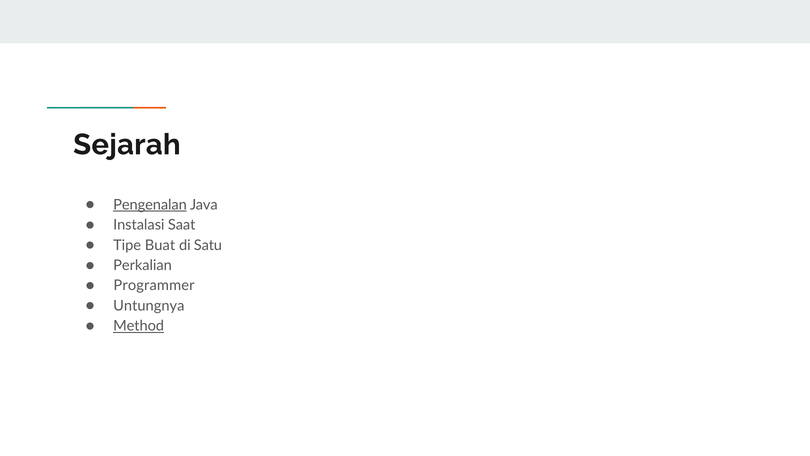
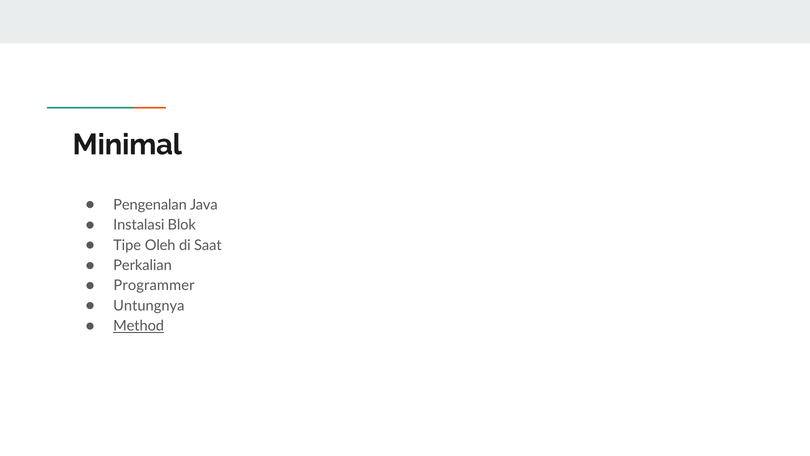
Sejarah: Sejarah -> Minimal (127, 145)
Pengenalan underline: present -> none (150, 205)
Saat: Saat -> Blok (182, 225)
Buat: Buat -> Oleh (160, 245)
Satu: Satu -> Saat (208, 245)
